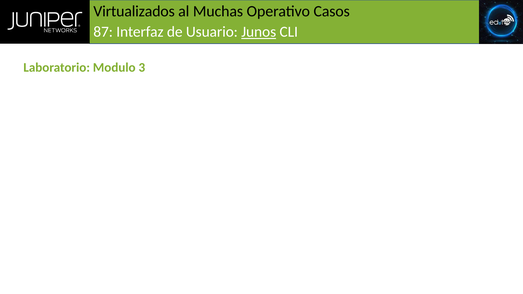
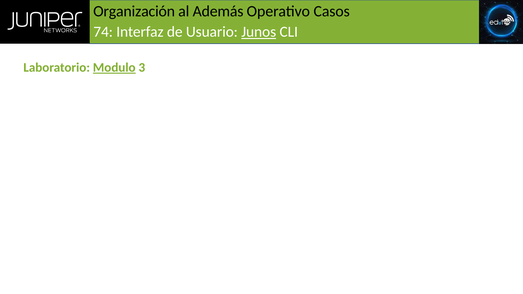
Virtualizados: Virtualizados -> Organización (134, 11)
Muchas: Muchas -> Además (218, 11)
87: 87 -> 74 (103, 32)
Modulo underline: none -> present (114, 68)
